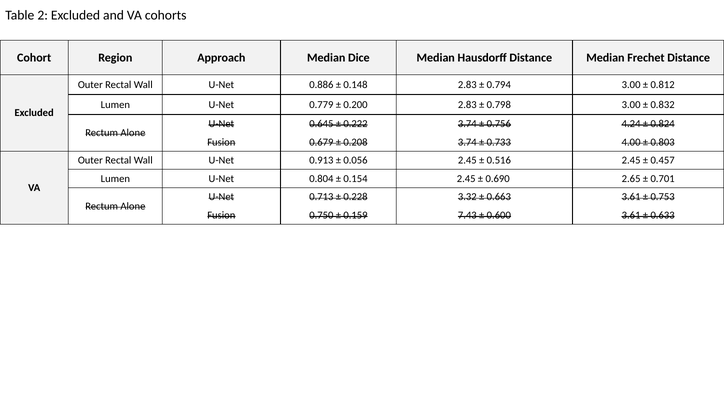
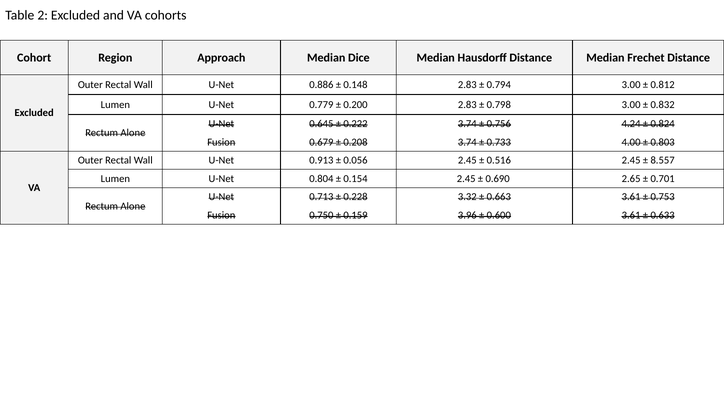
0.457: 0.457 -> 8.557 (663, 160)
7.43: 7.43 -> 3.96 (467, 215)
